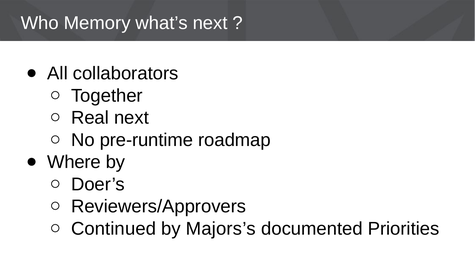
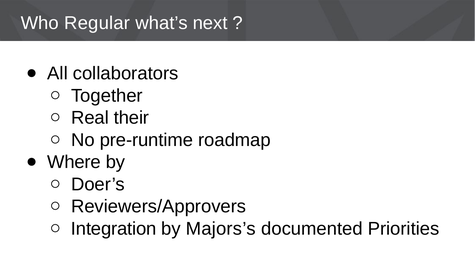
Memory: Memory -> Regular (97, 23)
Real next: next -> their (132, 118)
Continued: Continued -> Integration (114, 229)
